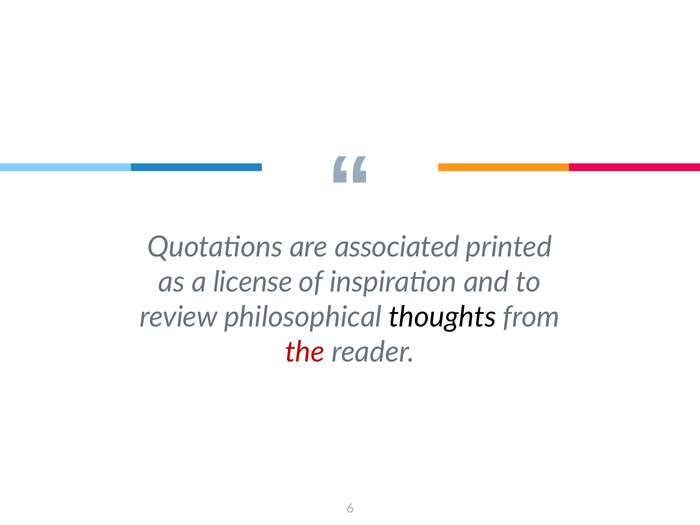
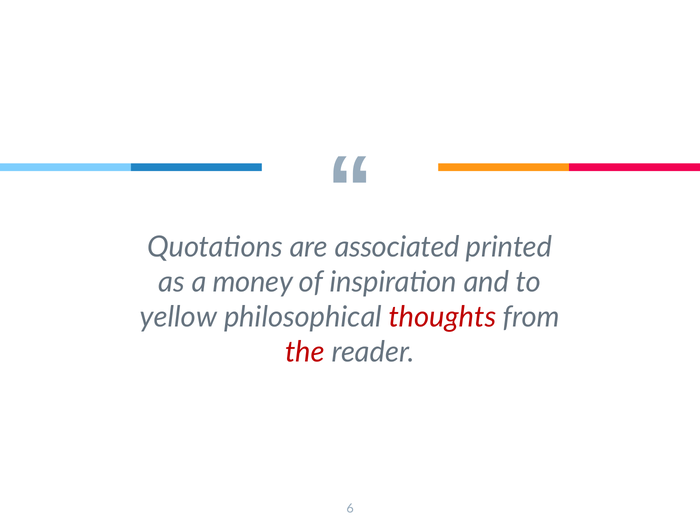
license: license -> money (253, 282)
review: review -> yellow (178, 317)
thoughts colour: black -> red (442, 317)
